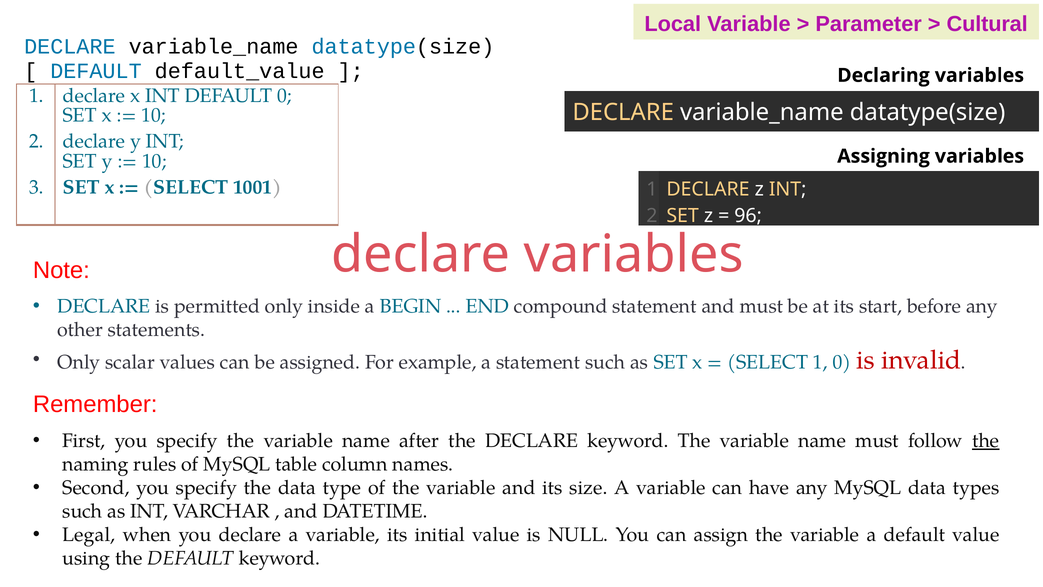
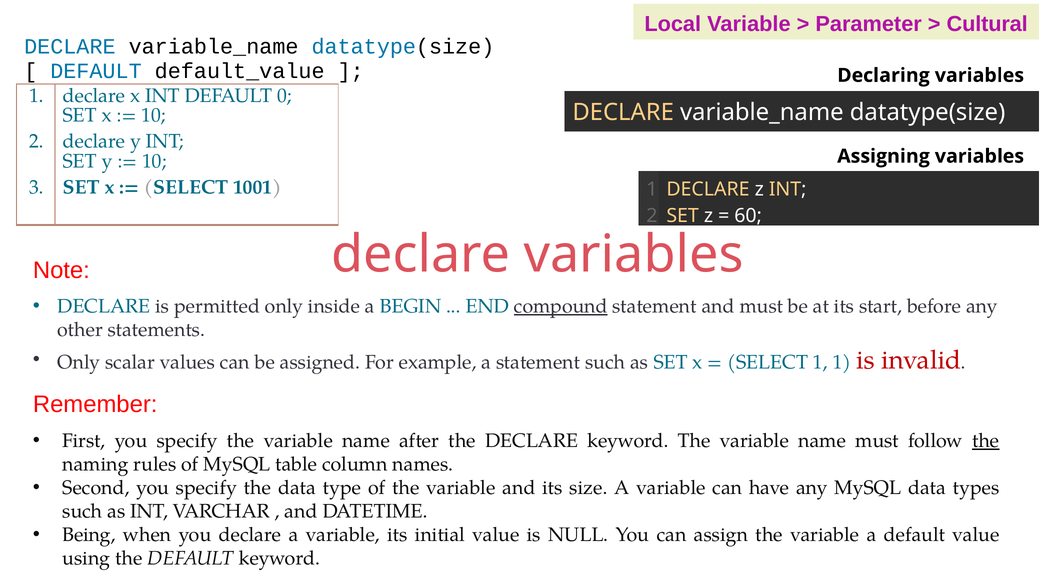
96: 96 -> 60 (748, 216)
compound underline: none -> present (561, 306)
1 0: 0 -> 1 (842, 362)
Legal: Legal -> Being (89, 534)
